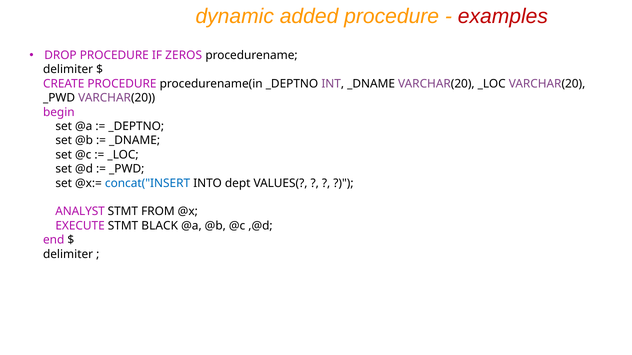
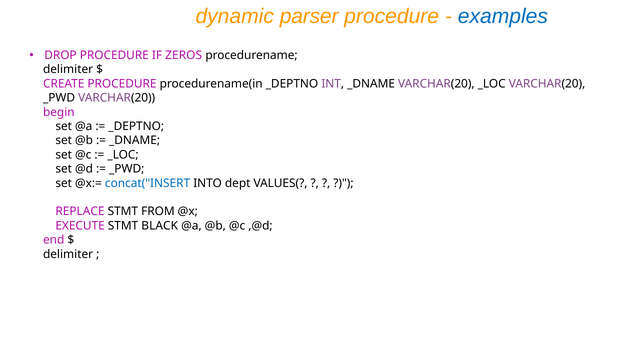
added: added -> parser (309, 16)
examples colour: red -> blue (503, 16)
ANALYST: ANALYST -> REPLACE (80, 212)
